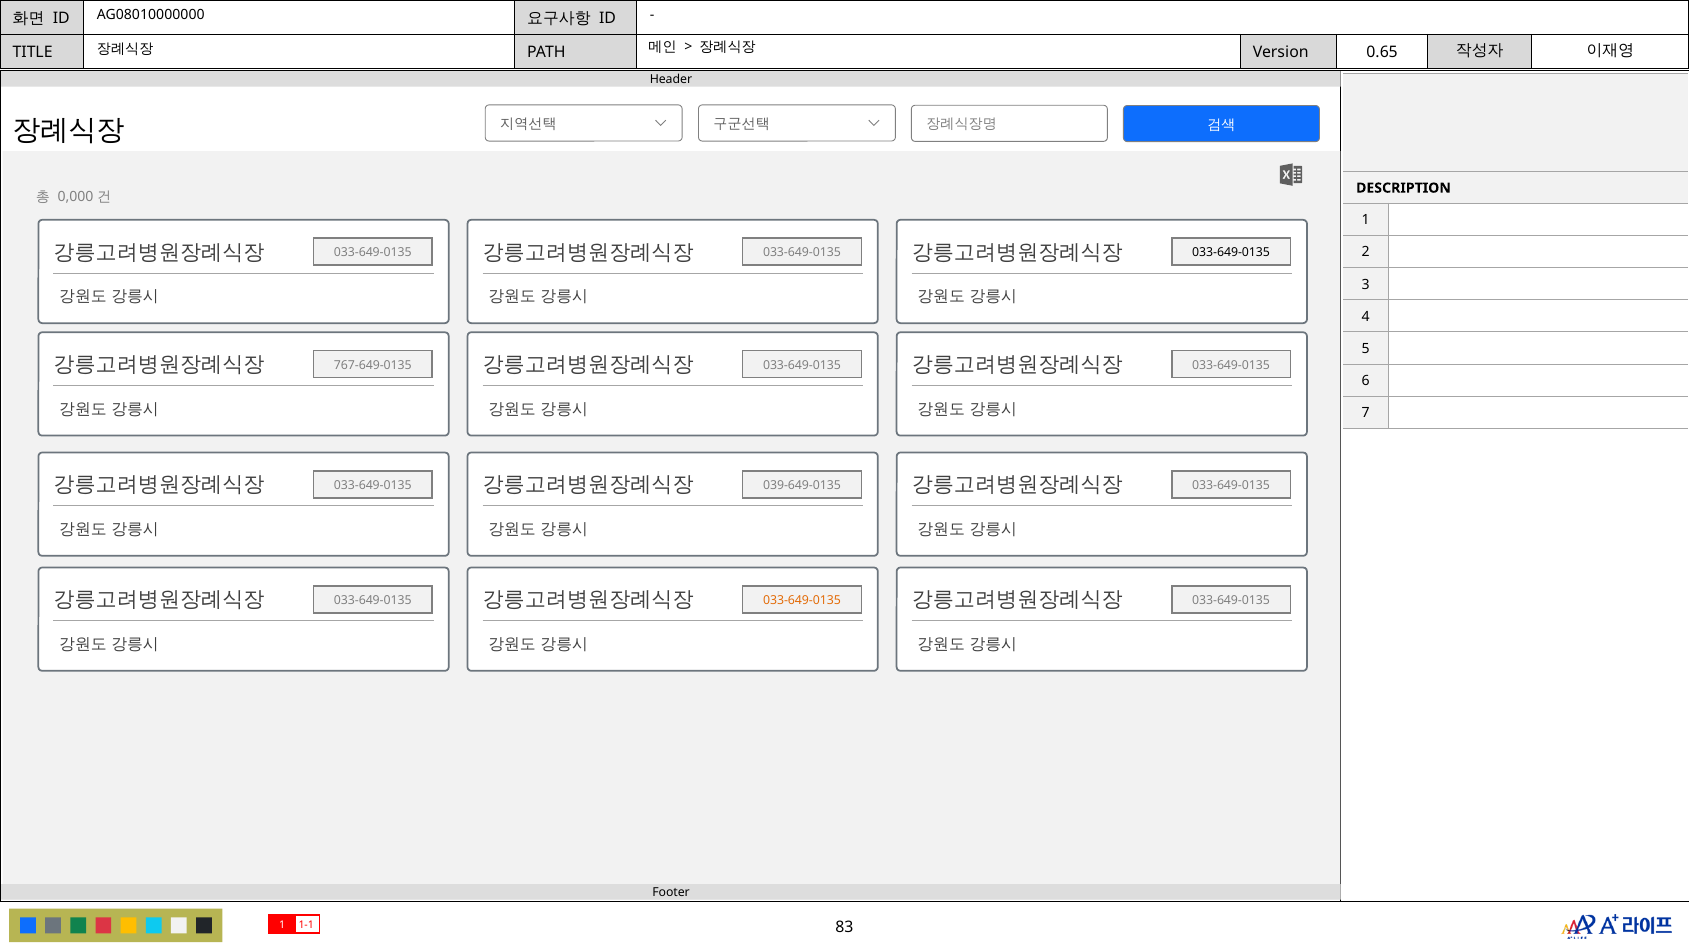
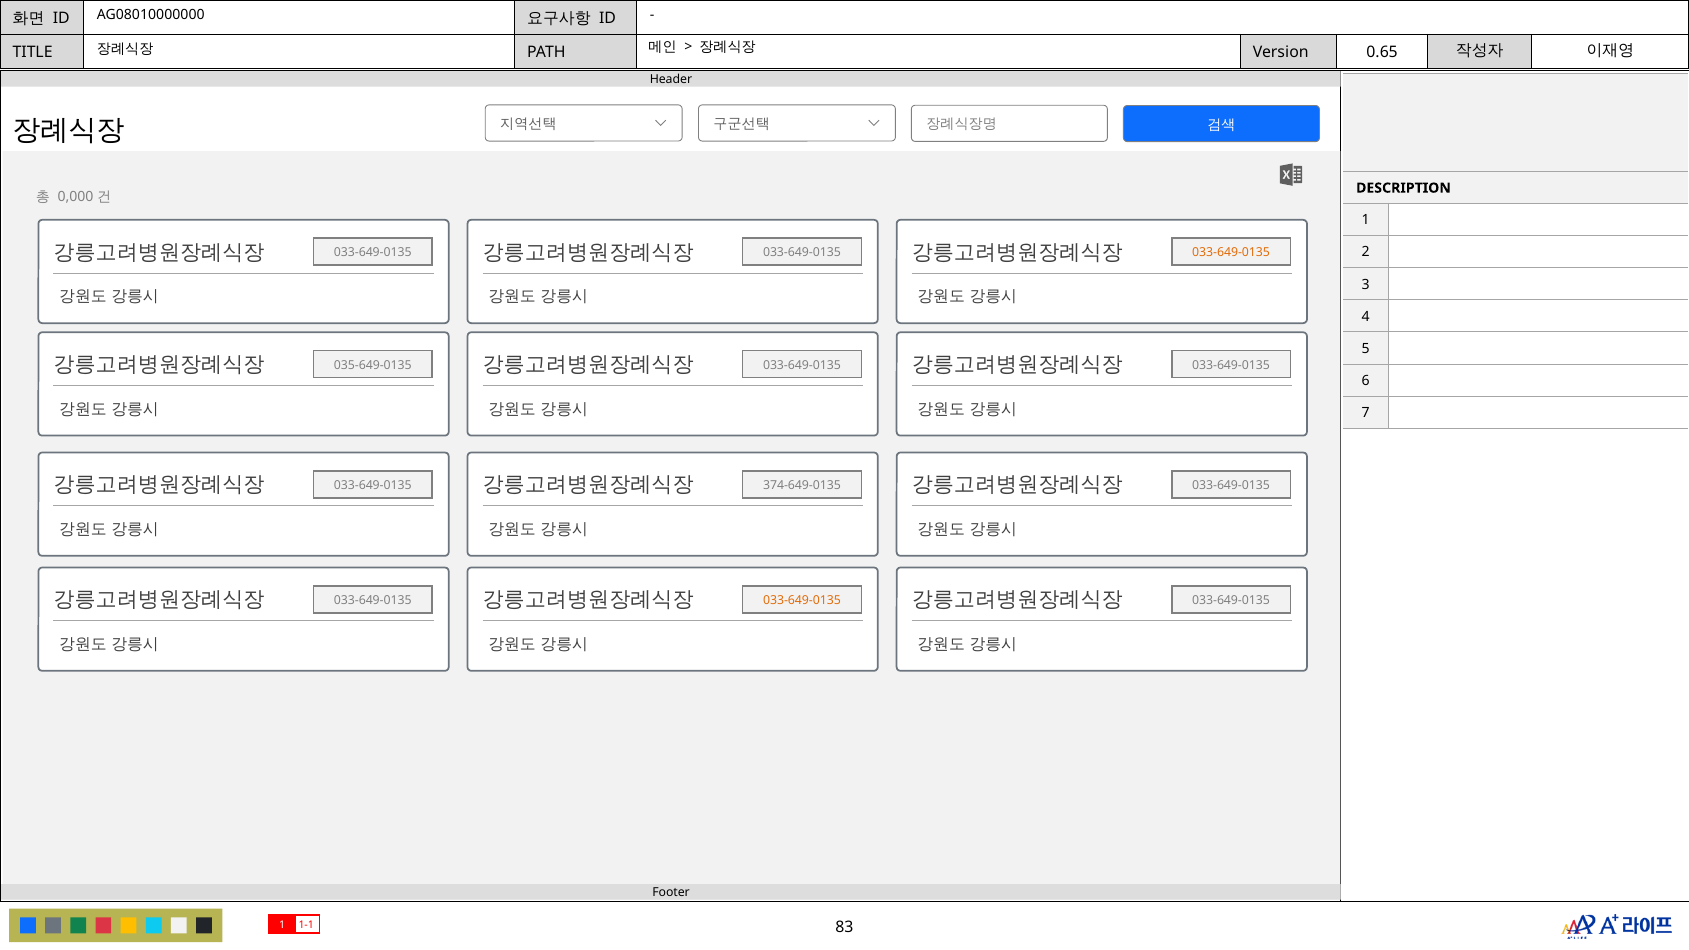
033-649-0135 colour: black -> orange (1231, 253)
767-649-0135: 767-649-0135 -> 035-649-0135 (373, 365)
039-649-0135: 039-649-0135 -> 374-649-0135 (802, 485)
